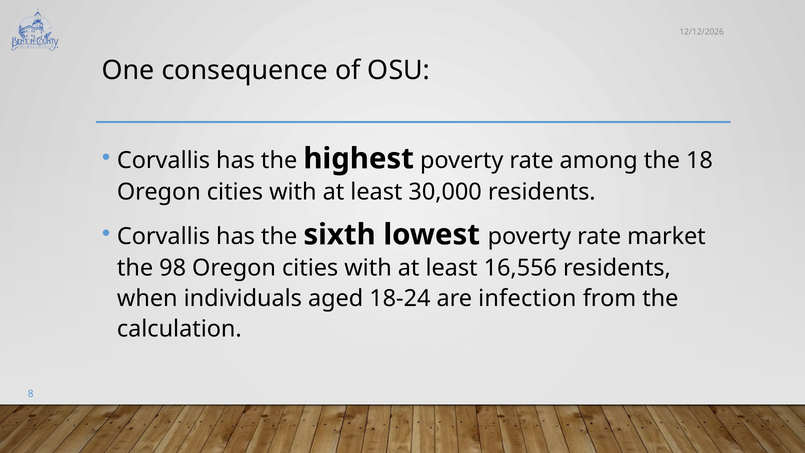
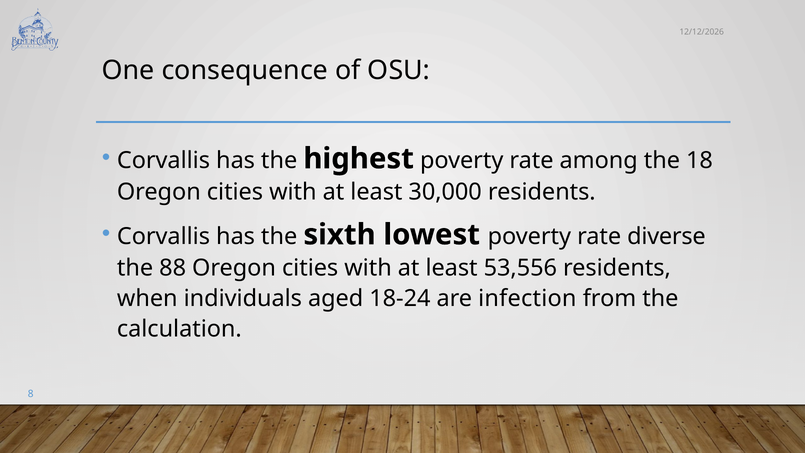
market: market -> diverse (666, 237)
98: 98 -> 88 (173, 268)
16,556: 16,556 -> 53,556 (520, 268)
